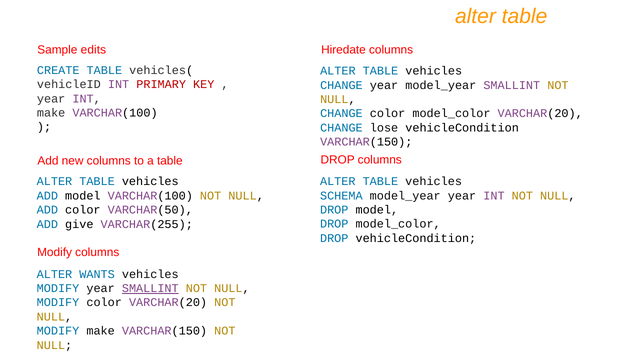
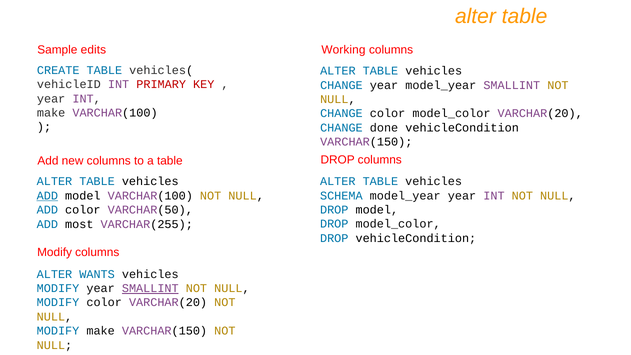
Hiredate: Hiredate -> Working (343, 50)
lose: lose -> done (384, 128)
ADD underline: none -> present (47, 196)
give: give -> most (79, 224)
